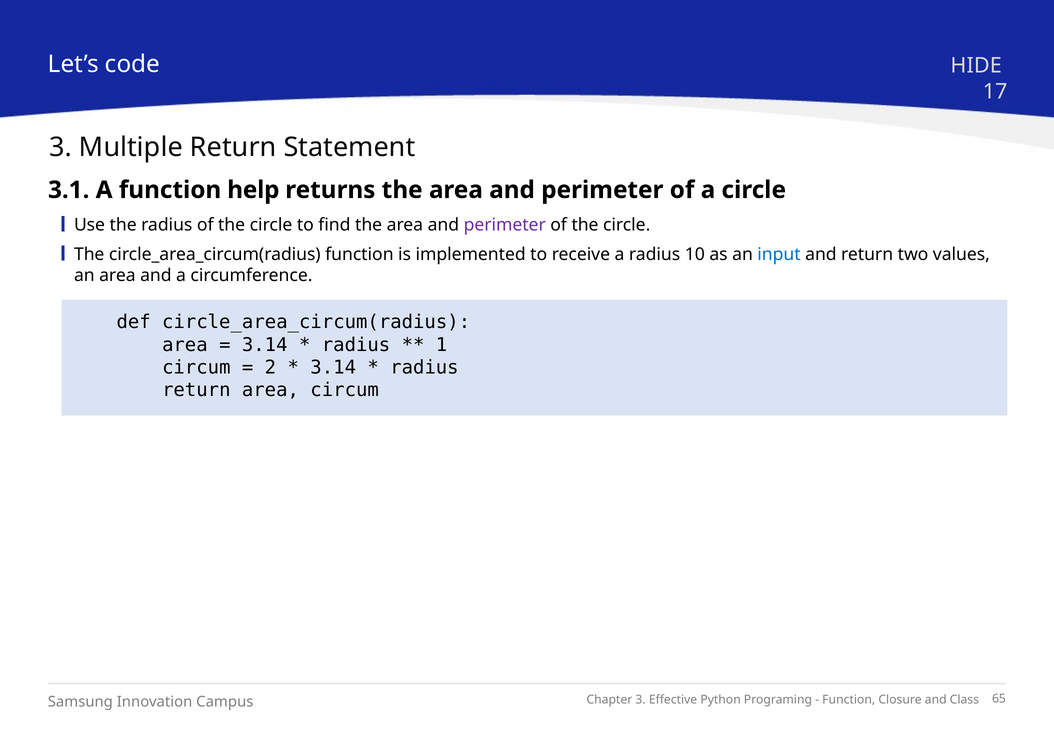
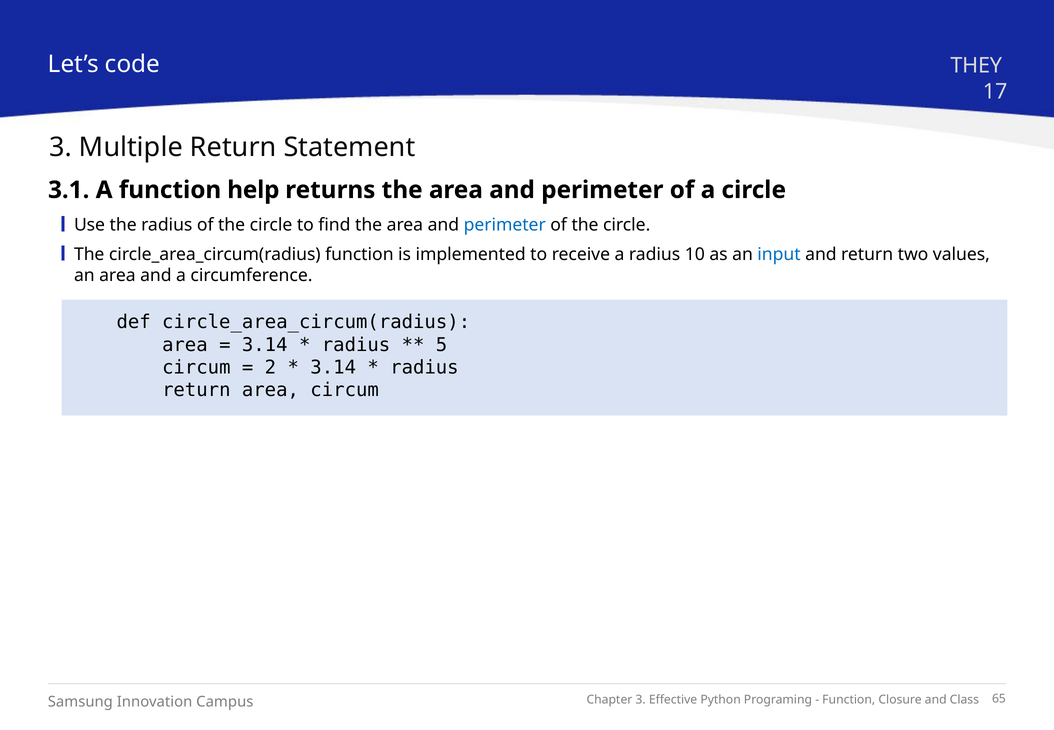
HIDE: HIDE -> THEY (976, 66)
perimeter colour: purple -> blue (505, 225)
1: 1 -> 5 (442, 345)
